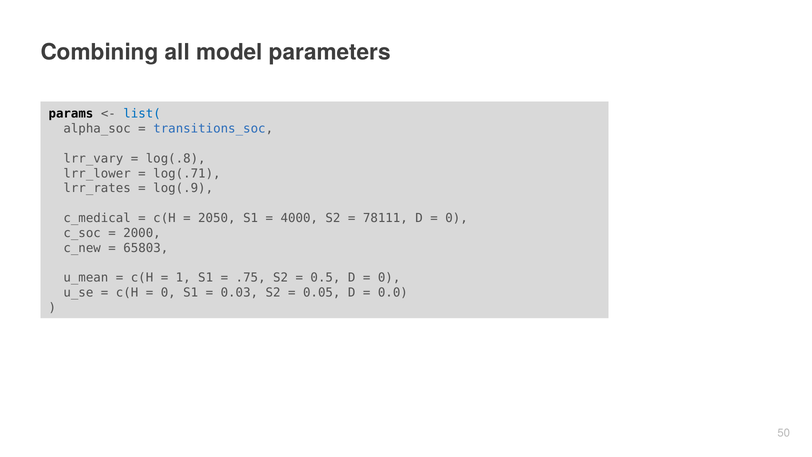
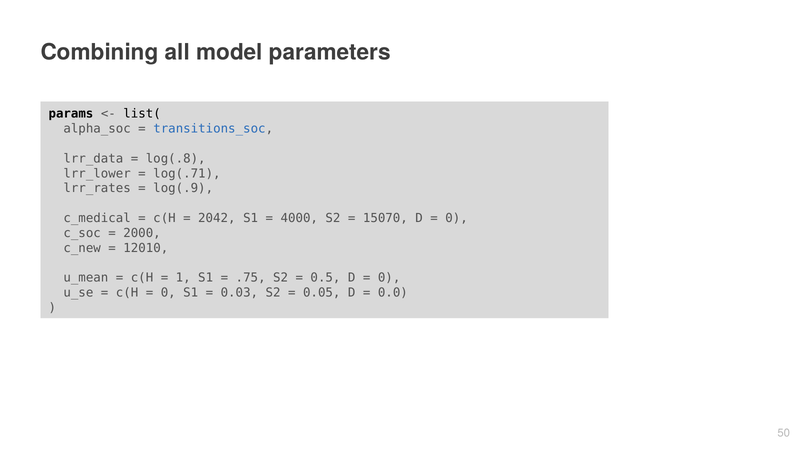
list( colour: blue -> black (142, 114)
lrr_vary: lrr_vary -> lrr_data (93, 158)
2050: 2050 -> 2042 (217, 218)
78111: 78111 -> 15070 (385, 218)
65803: 65803 -> 12010 (146, 248)
